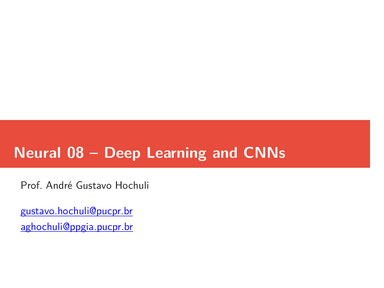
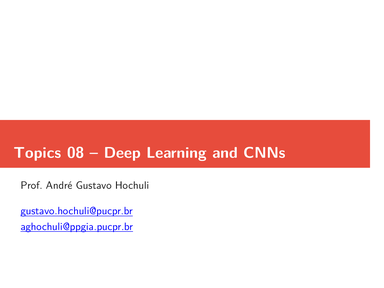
Neural: Neural -> Topics (37, 153)
